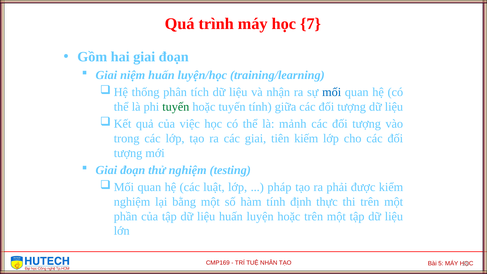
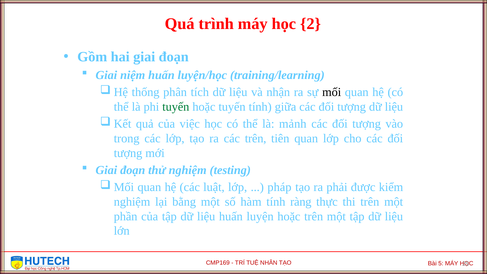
7: 7 -> 2 (311, 24)
mối colour: blue -> black (332, 92)
các giai: giai -> trên (256, 138)
tiên kiếm: kiếm -> quan (306, 138)
định: định -> ràng (301, 202)
